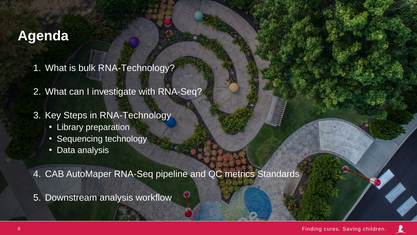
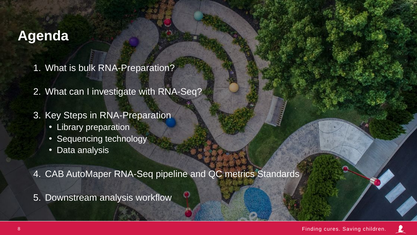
bulk RNA-Technology: RNA-Technology -> RNA-Preparation (136, 68)
in RNA-Technology: RNA-Technology -> RNA-Preparation (135, 115)
